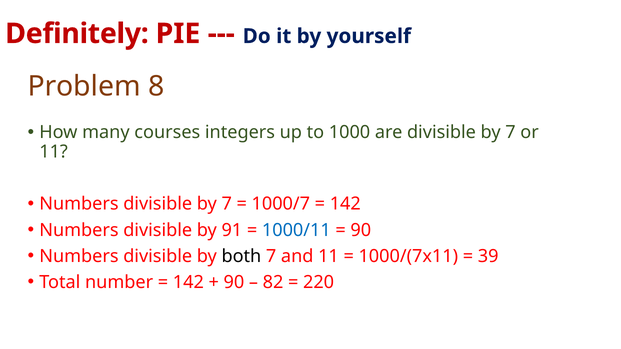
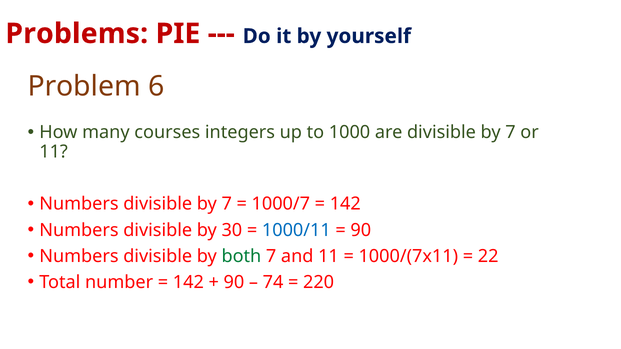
Definitely: Definitely -> Problems (77, 34)
8: 8 -> 6 (156, 87)
91: 91 -> 30 (232, 230)
both colour: black -> green (241, 256)
39: 39 -> 22 (488, 256)
82: 82 -> 74 (273, 282)
